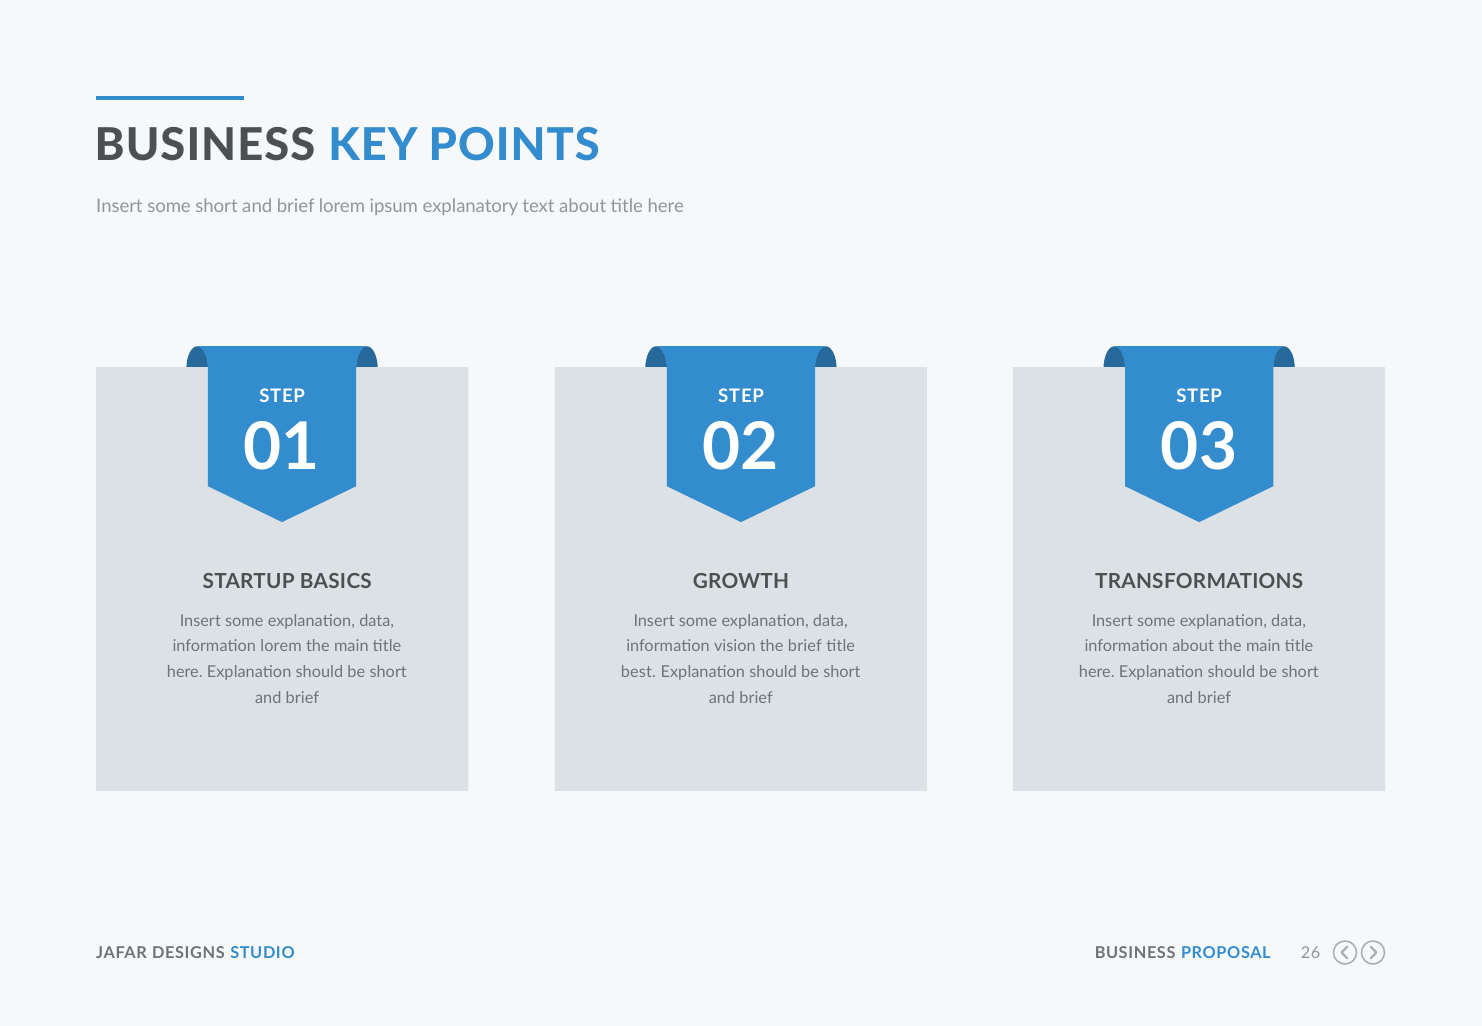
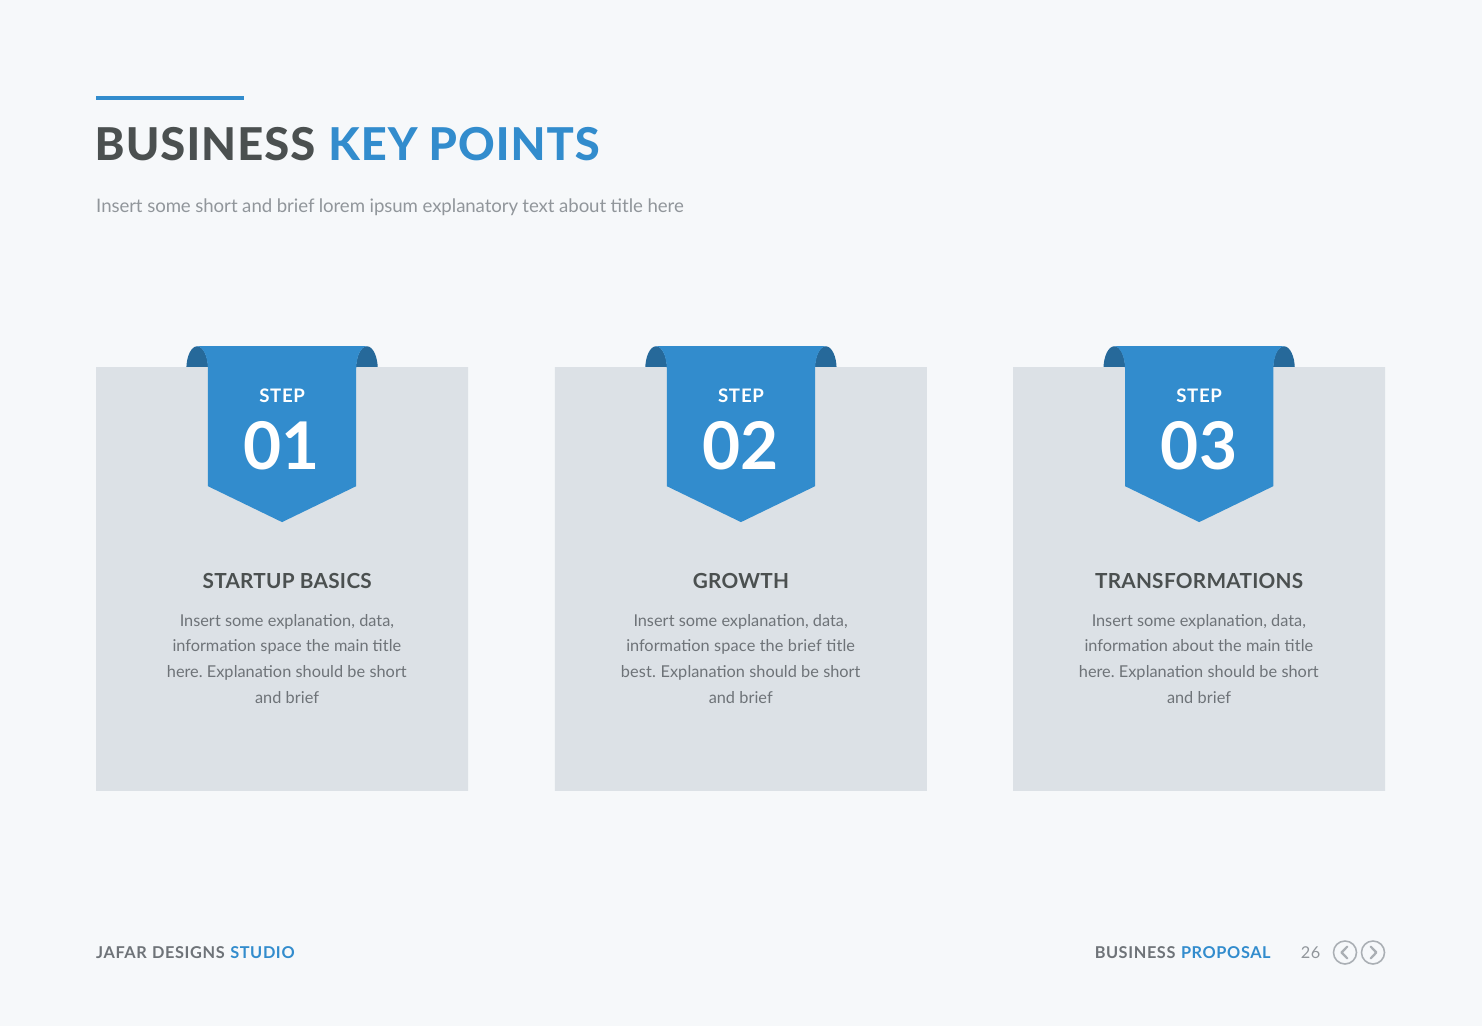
lorem: lorem -> space (281, 647)
vision: vision -> space (735, 647)
